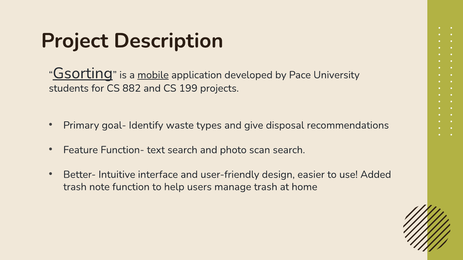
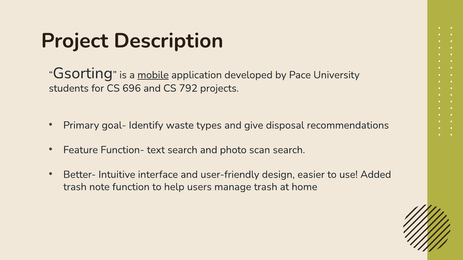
Gsorting underline: present -> none (83, 73)
882: 882 -> 696 (132, 88)
199: 199 -> 792 (188, 88)
